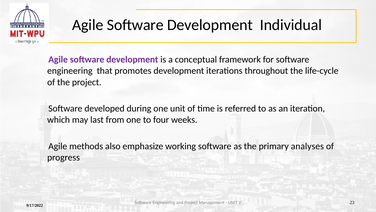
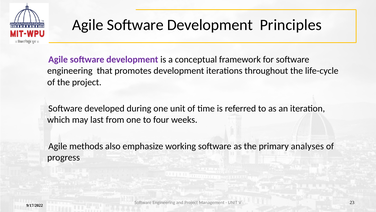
Individual: Individual -> Principles (291, 25)
